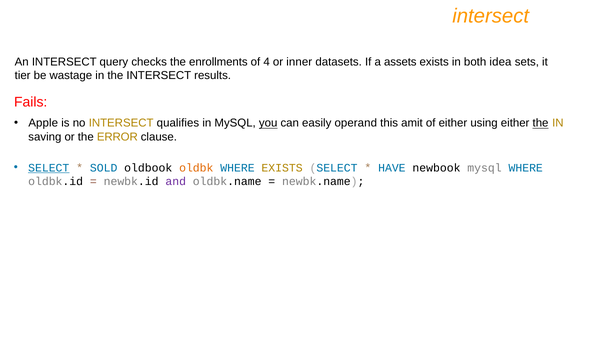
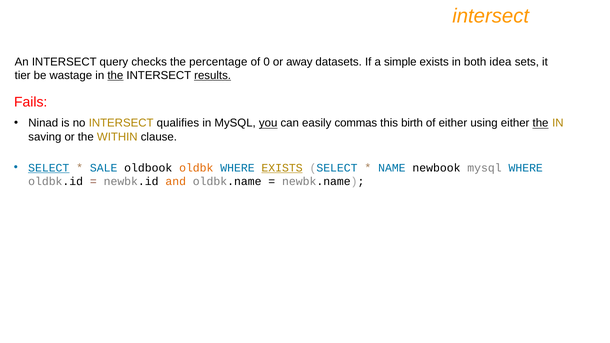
enrollments: enrollments -> percentage (218, 62)
4: 4 -> 0 (267, 62)
inner: inner -> away (299, 62)
assets: assets -> simple (400, 62)
the underline: none -> present (115, 76)
results underline: none -> present (213, 76)
Apple: Apple -> Ninad (43, 123)
operand: operand -> commas (356, 123)
amit: amit -> birth (412, 123)
ERROR: ERROR -> WITHIN (117, 137)
SOLD: SOLD -> SALE (104, 168)
EXISTS underline: none -> present (282, 168)
HAVE: HAVE -> NAME (392, 168)
and colour: purple -> orange (176, 182)
